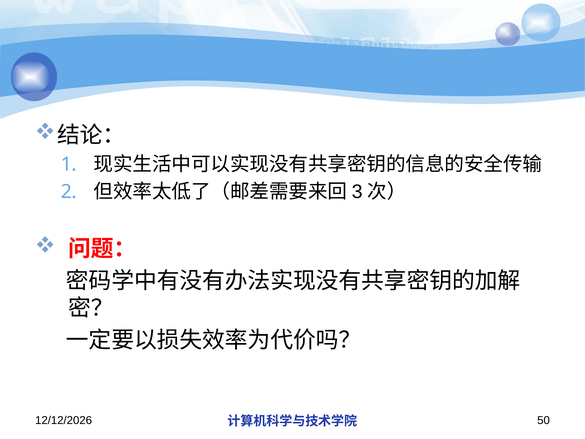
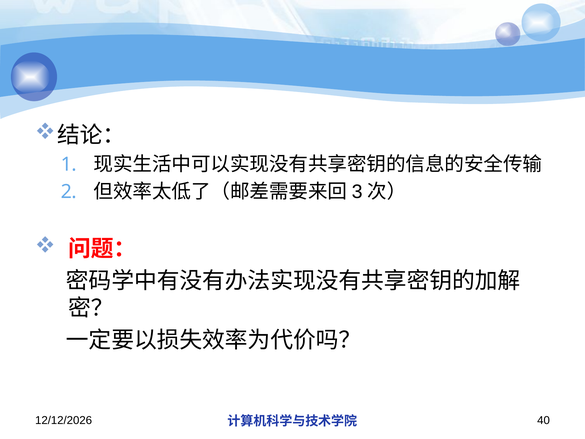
50: 50 -> 40 (544, 420)
